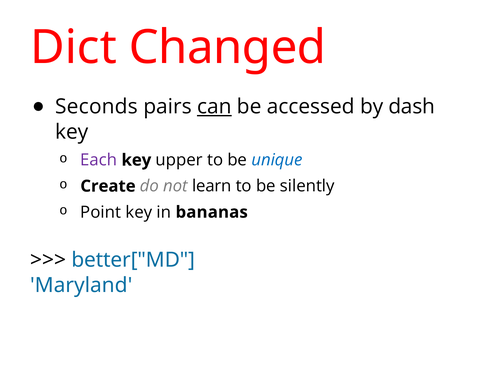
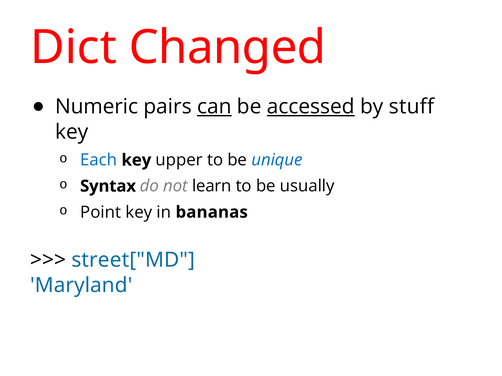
Seconds: Seconds -> Numeric (97, 107)
accessed underline: none -> present (311, 107)
dash: dash -> stuff (411, 107)
Each colour: purple -> blue (99, 160)
Create: Create -> Syntax (108, 186)
silently: silently -> usually (307, 186)
better["MD: better["MD -> street["MD (133, 260)
